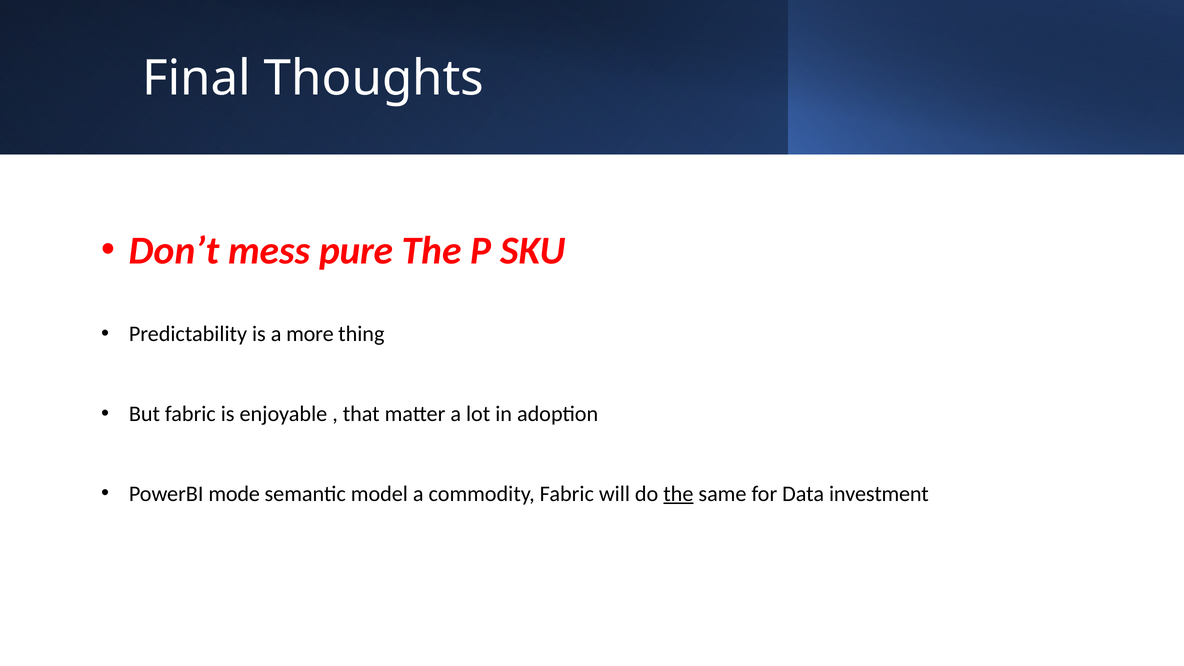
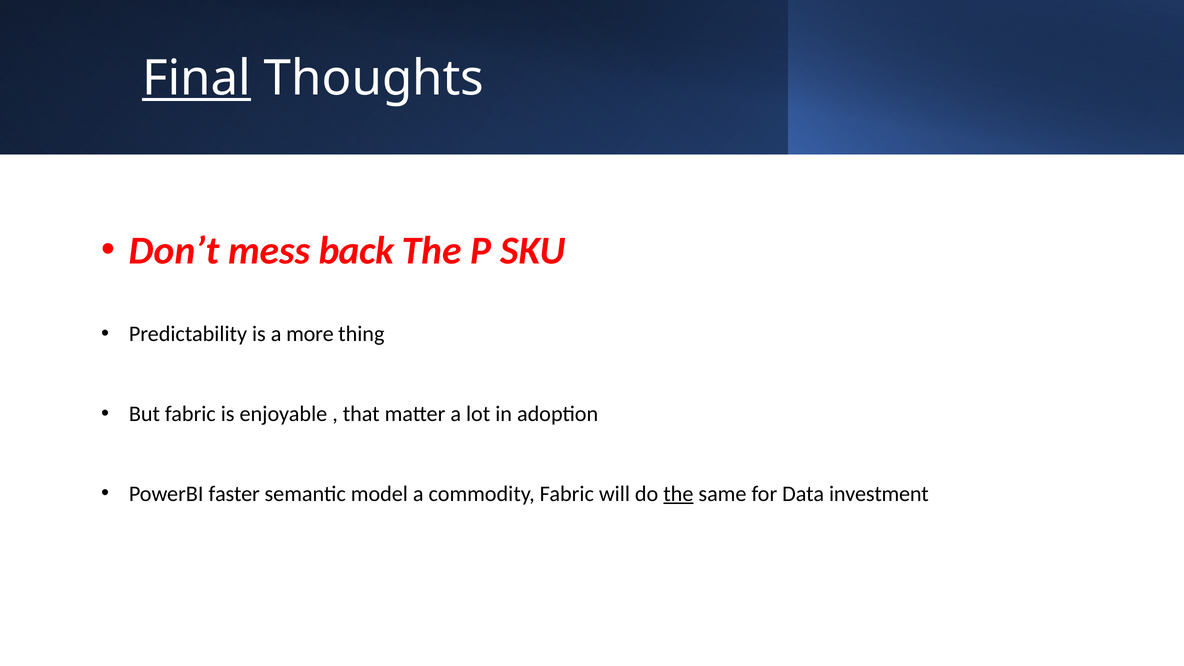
Final underline: none -> present (197, 78)
pure: pure -> back (356, 251)
mode: mode -> faster (234, 494)
